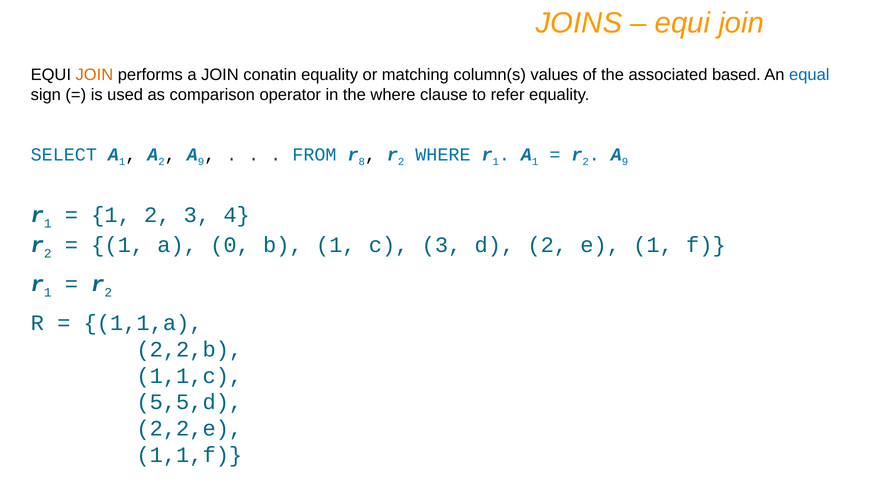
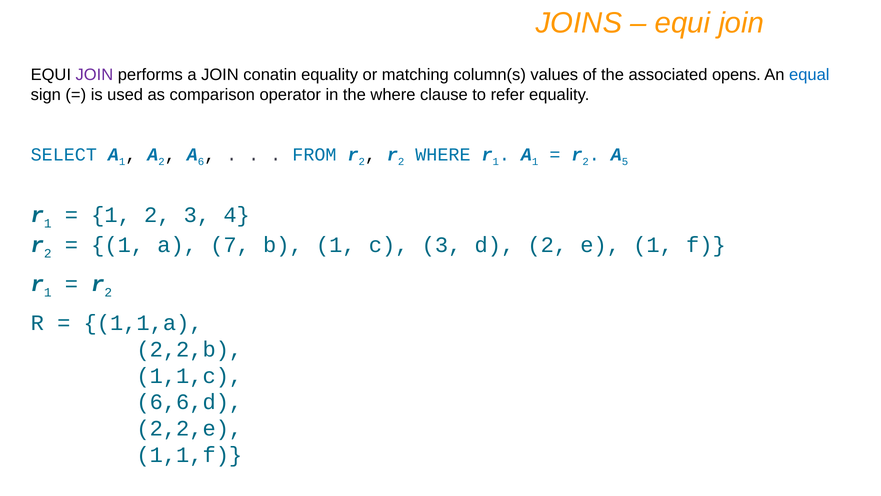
JOIN colour: orange -> purple (94, 75)
based: based -> opens (736, 75)
9: 9 -> 6 (201, 162)
FROM r 8: 8 -> 2 (362, 162)
9: 9 -> 5 (625, 162)
0: 0 -> 7 (230, 245)
5,5,d: 5,5,d -> 6,6,d (189, 402)
